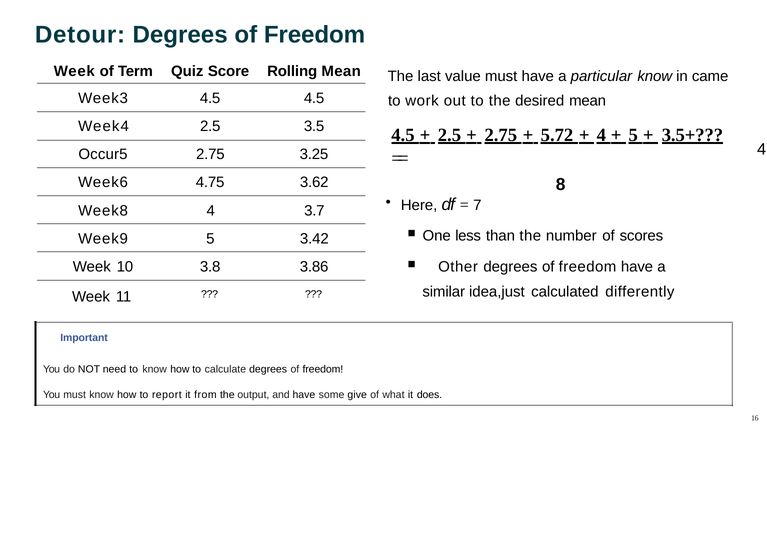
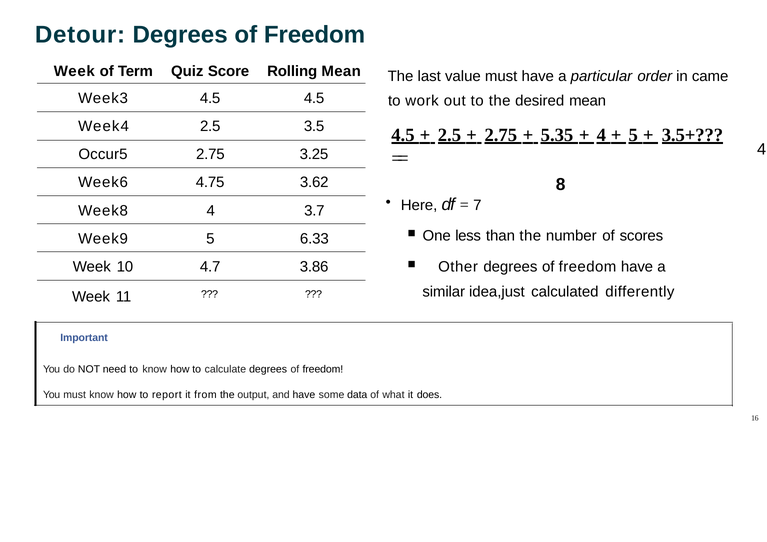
particular know: know -> order (655, 76)
5.72: 5.72 -> 5.35 (557, 135)
3.42: 3.42 -> 6.33 (314, 239)
3.8: 3.8 -> 4.7 (210, 267)
give: give -> data (357, 395)
